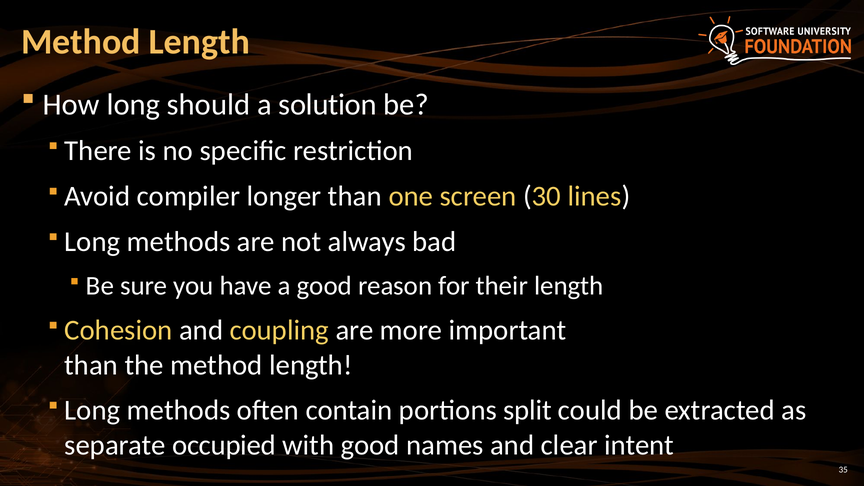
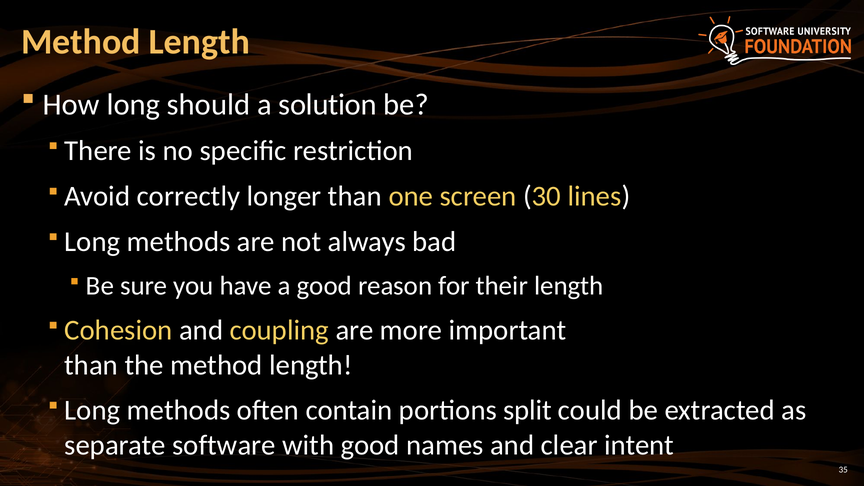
compiler: compiler -> correctly (188, 196)
occupied: occupied -> software (224, 445)
